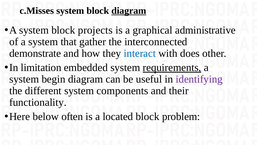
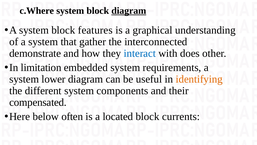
c.Misses: c.Misses -> c.Where (37, 11)
projects: projects -> features (95, 30)
administrative: administrative -> understanding (205, 30)
requirements underline: present -> none (172, 67)
begin: begin -> lower (54, 79)
identifying colour: purple -> orange (199, 79)
functionality: functionality -> compensated (38, 102)
problem: problem -> currents (181, 116)
